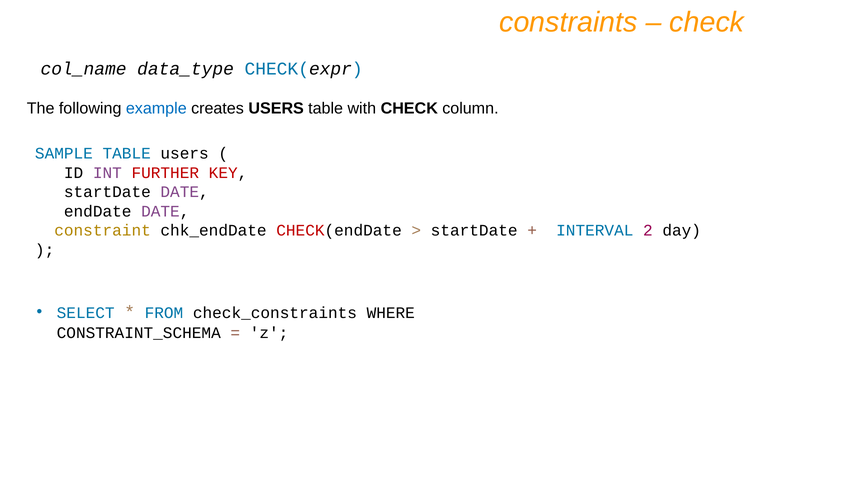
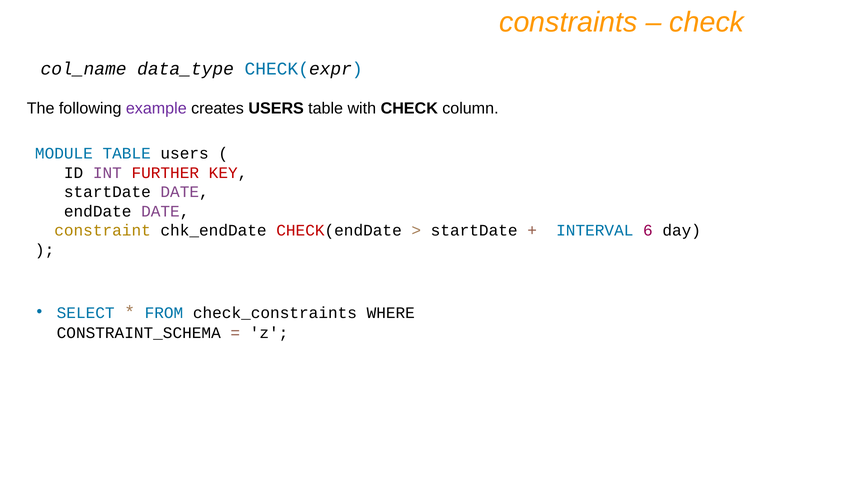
example colour: blue -> purple (156, 108)
SAMPLE: SAMPLE -> MODULE (64, 153)
2: 2 -> 6 (648, 231)
